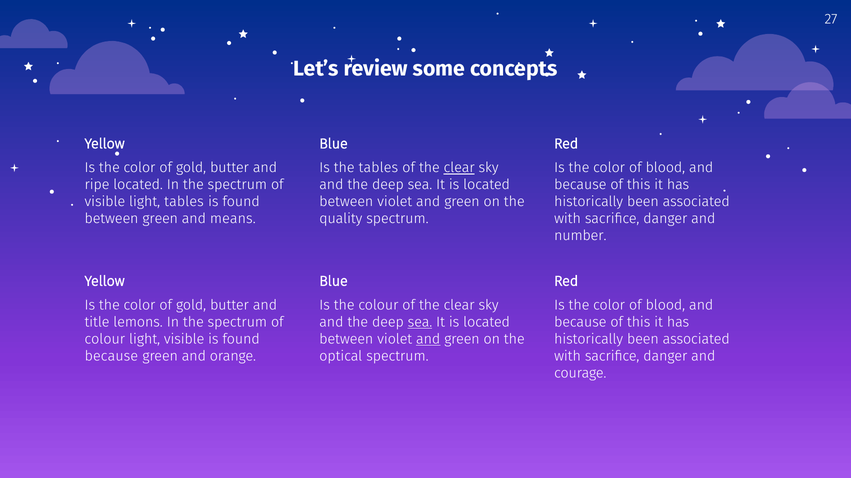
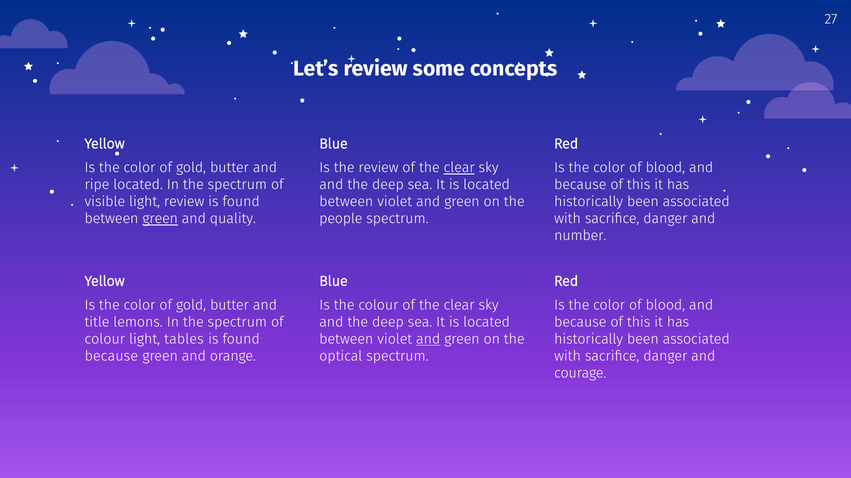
the tables: tables -> review (379, 168)
light tables: tables -> review (184, 202)
green underline: none -> present (160, 219)
means: means -> quality (233, 219)
quality: quality -> people (341, 219)
sea underline: present -> none (420, 323)
light visible: visible -> tables (184, 340)
